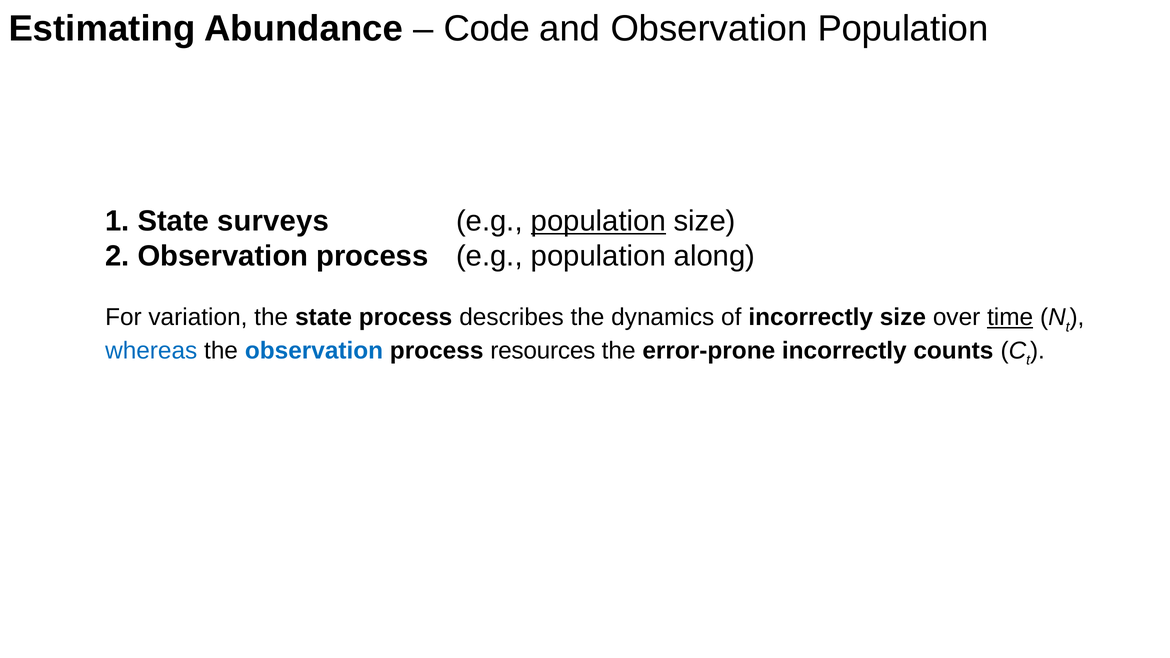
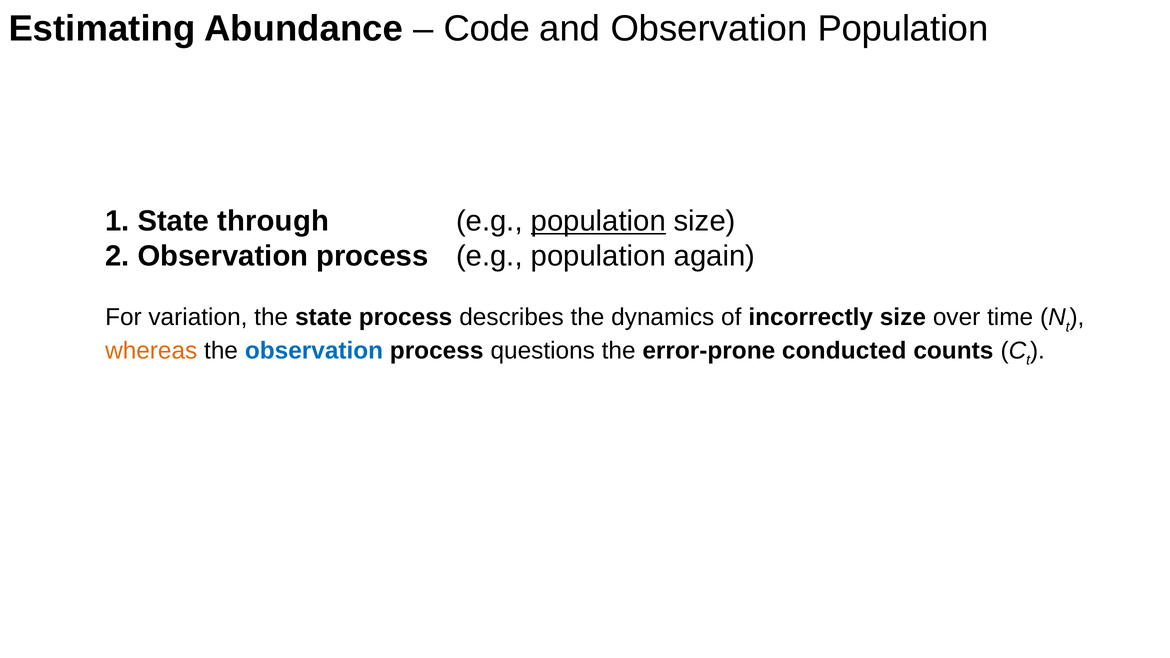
surveys: surveys -> through (273, 221)
along: along -> again (715, 256)
time underline: present -> none (1010, 317)
whereas colour: blue -> orange (151, 351)
resources: resources -> questions (543, 351)
error-prone incorrectly: incorrectly -> conducted (844, 351)
